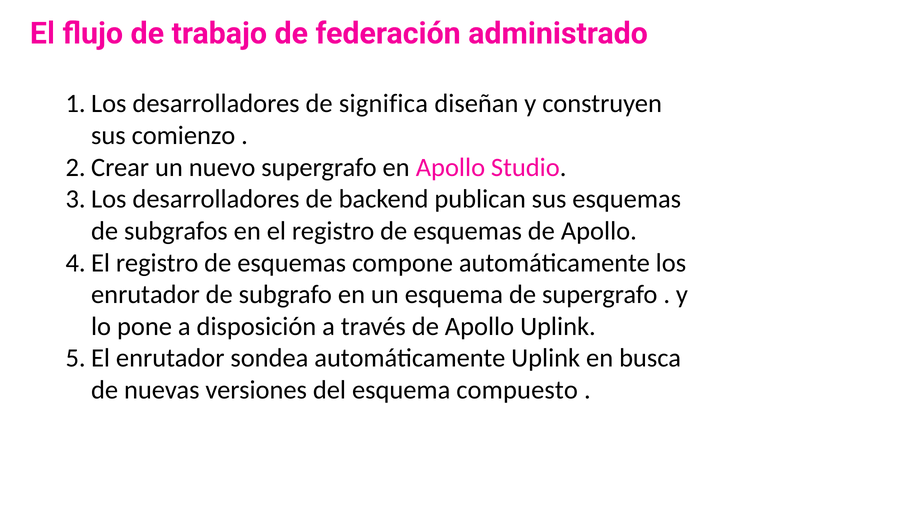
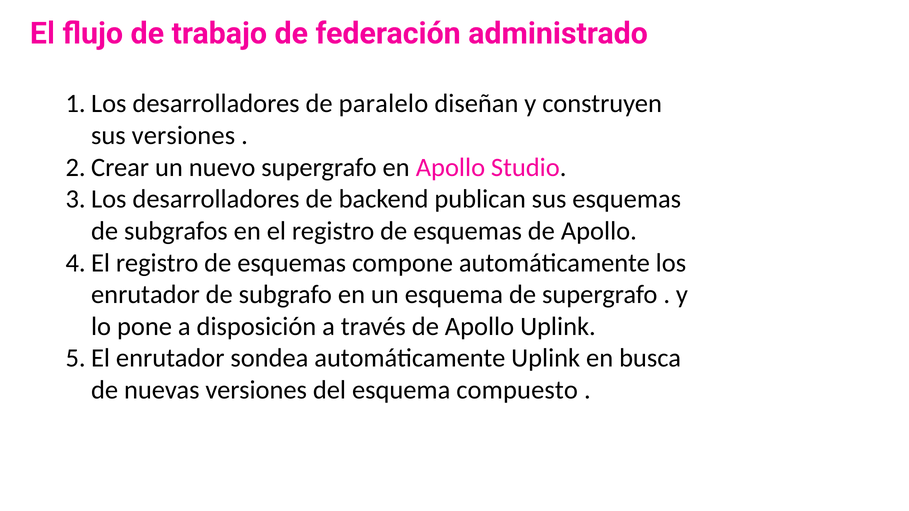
significa: significa -> paralelo (383, 104)
sus comienzo: comienzo -> versiones (183, 136)
